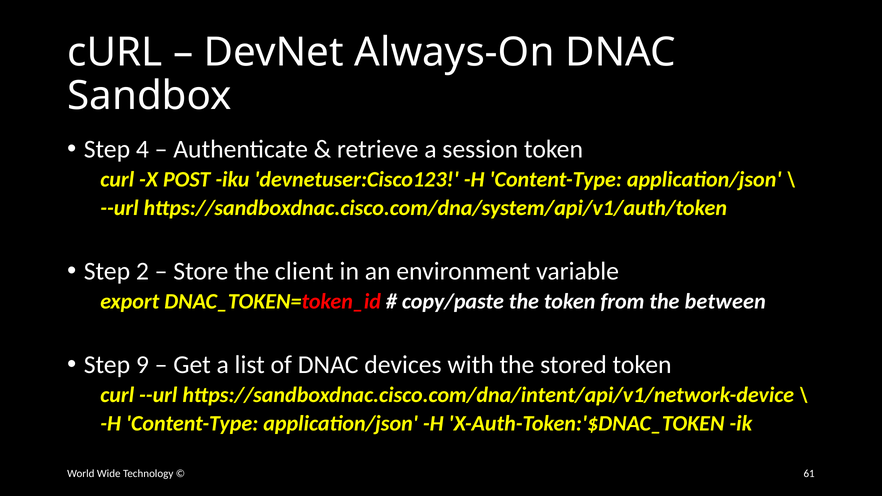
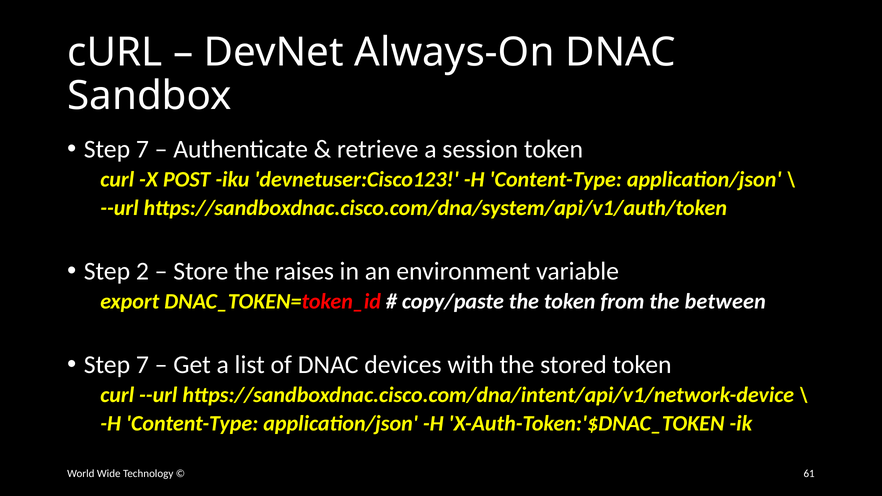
4: 4 -> 7 (142, 149)
client: client -> raises (304, 271)
9: 9 -> 7 (142, 365)
